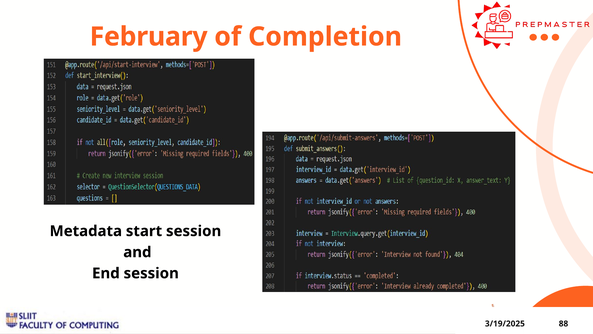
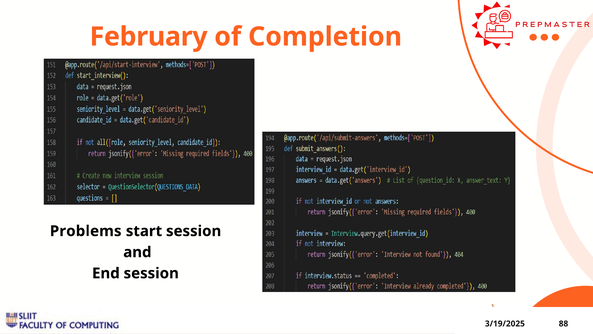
Metadata: Metadata -> Problems (86, 231)
